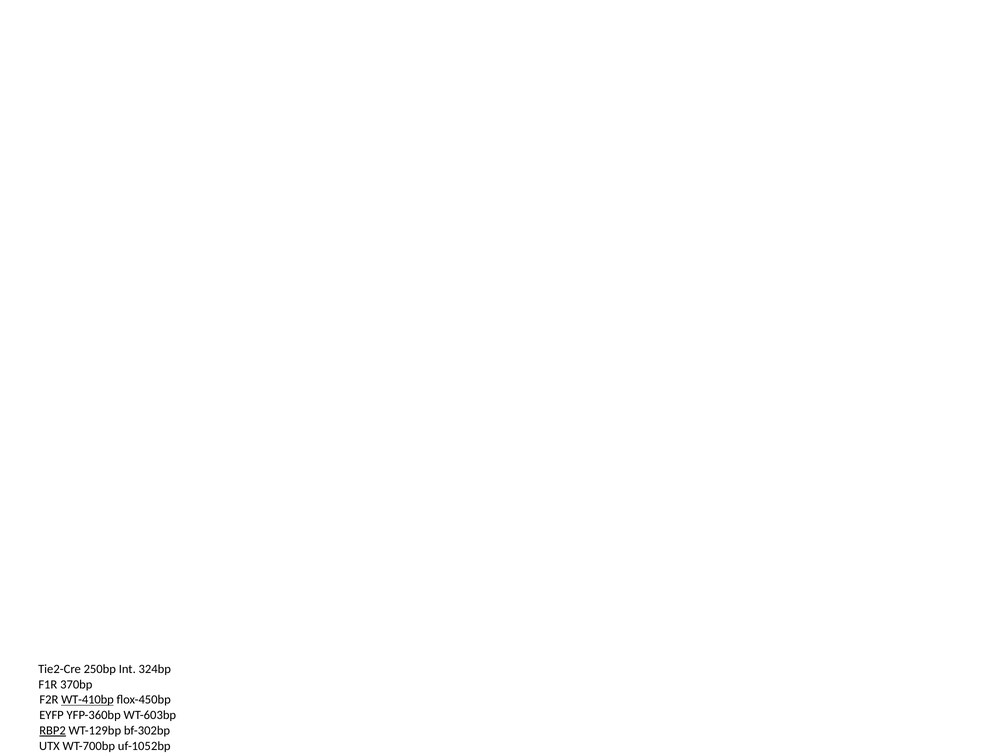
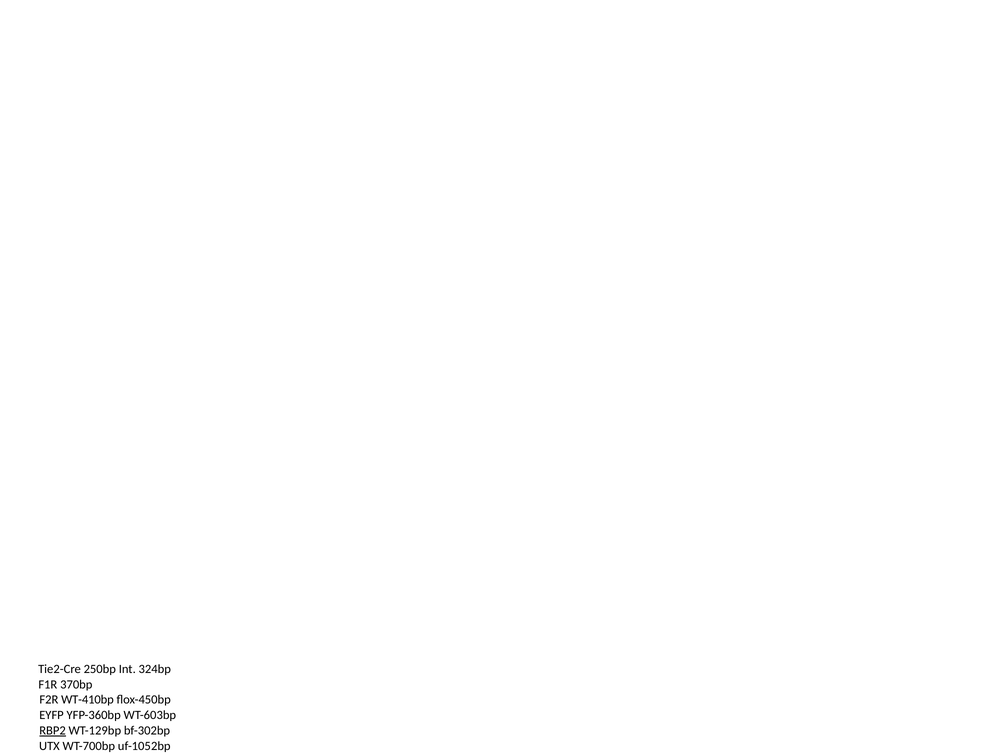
WT-410bp underline: present -> none (87, 700)
